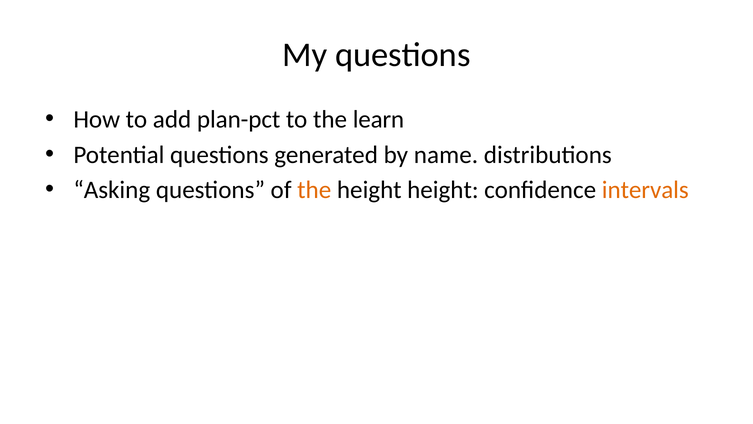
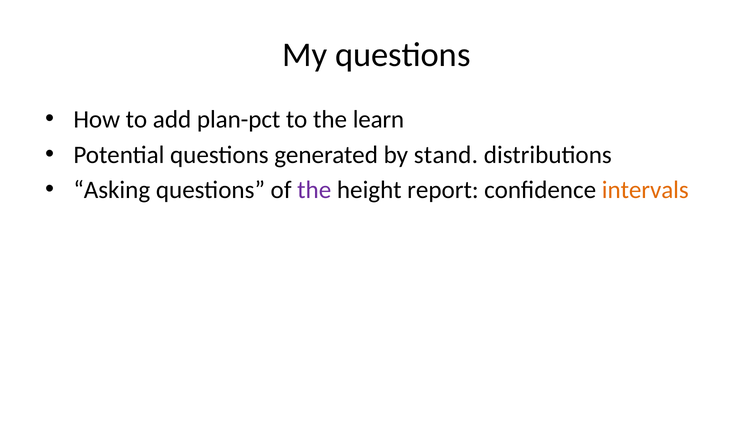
name: name -> stand (446, 155)
the colour: orange -> purple (314, 190)
height height: height -> report (443, 190)
